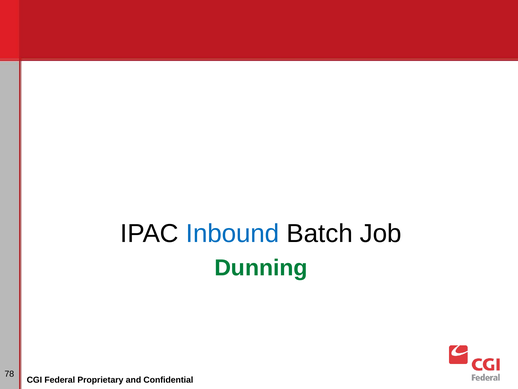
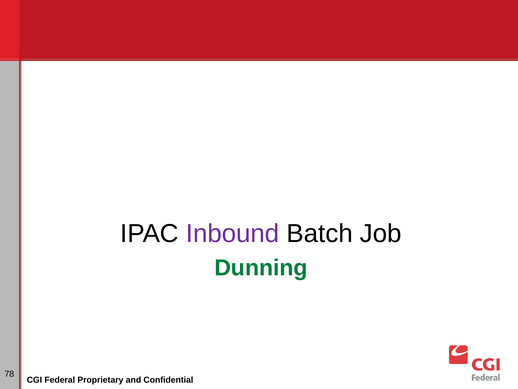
Inbound colour: blue -> purple (233, 233)
